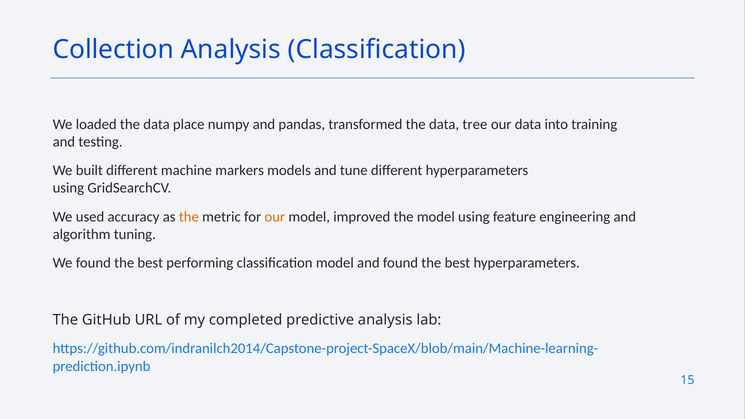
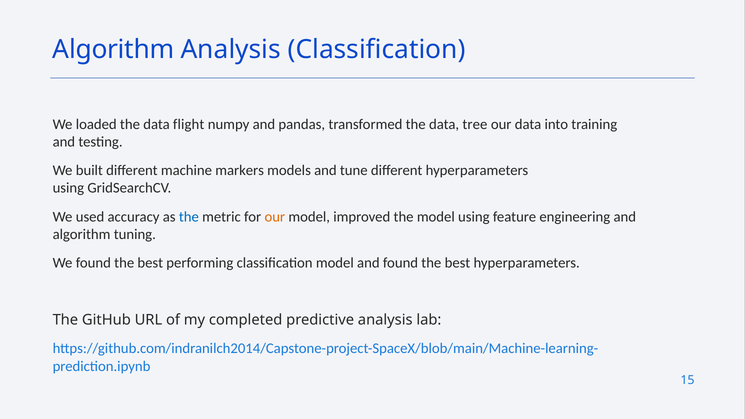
Collection: Collection -> Algorithm (113, 50)
place: place -> flight (189, 124)
the colour: orange -> blue (189, 217)
